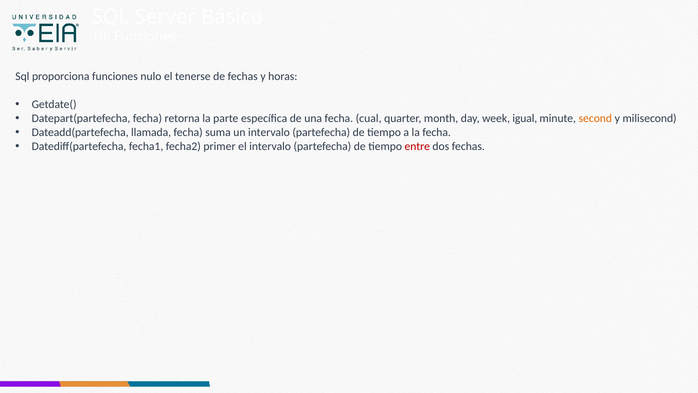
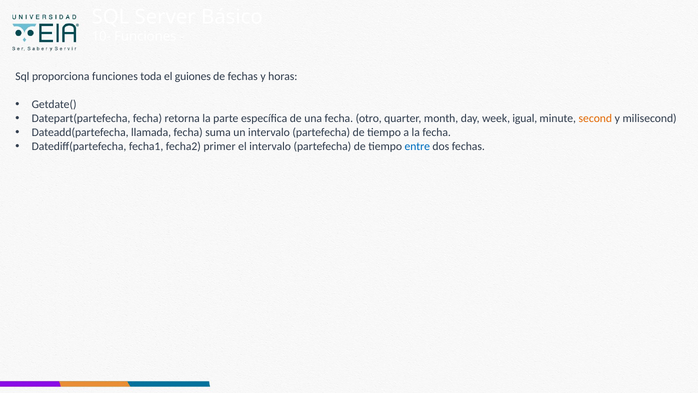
nulo: nulo -> toda (151, 76)
tenerse: tenerse -> guiones (193, 76)
cual: cual -> otro (369, 118)
entre colour: red -> blue (417, 146)
